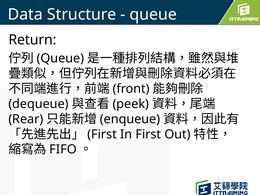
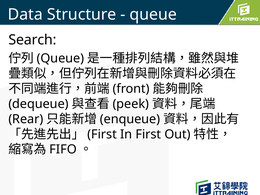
Return: Return -> Search (32, 40)
